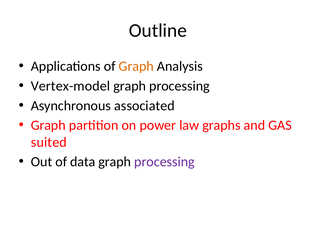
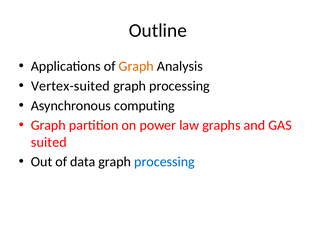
Vertex-model: Vertex-model -> Vertex-suited (70, 86)
associated: associated -> computing (145, 106)
processing colour: purple -> blue (165, 162)
